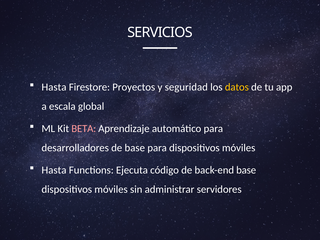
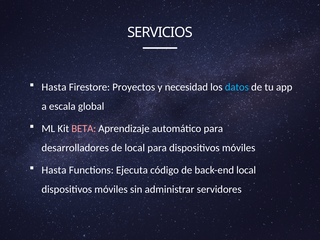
seguridad: seguridad -> necesidad (186, 87)
datos colour: yellow -> light blue (237, 87)
de base: base -> local (135, 148)
back-end base: base -> local (246, 170)
